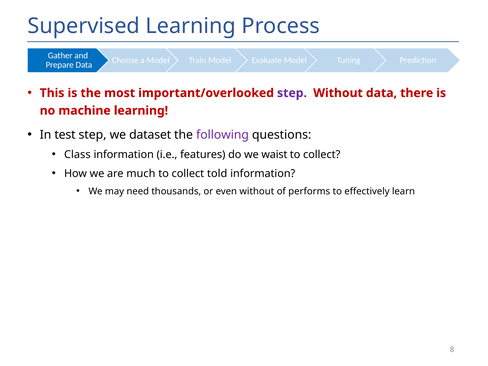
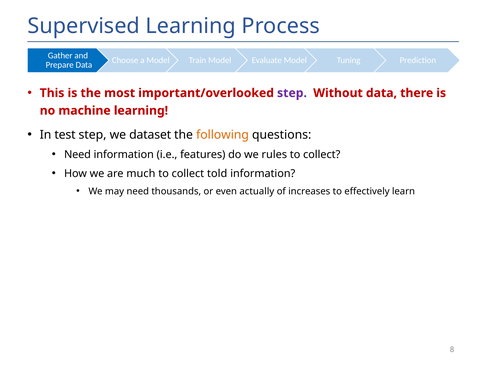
following colour: purple -> orange (223, 135)
Class: Class -> Need (77, 155)
waist: waist -> rules (274, 155)
even without: without -> actually (257, 191)
performs: performs -> increases (309, 191)
